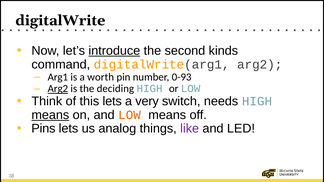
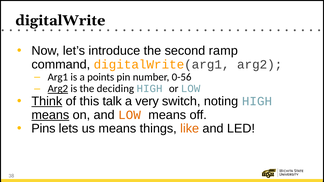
introduce underline: present -> none (114, 51)
kinds: kinds -> ramp (223, 51)
worth: worth -> points (101, 77)
0-93: 0-93 -> 0-56 (182, 77)
Think underline: none -> present (47, 101)
this lets: lets -> talk (112, 101)
needs: needs -> noting (221, 101)
us analog: analog -> means (117, 129)
like colour: purple -> orange (190, 129)
